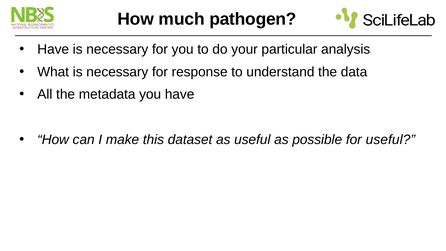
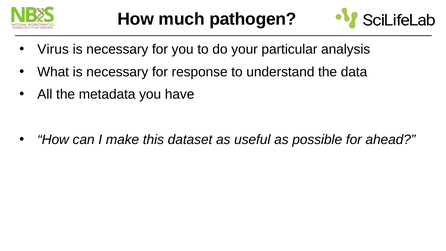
Have: Have -> Virus (53, 49)
for useful: useful -> ahead (390, 140)
